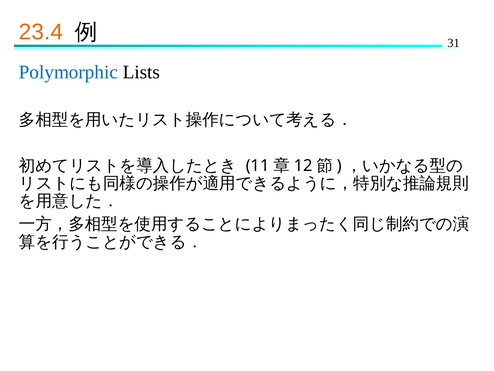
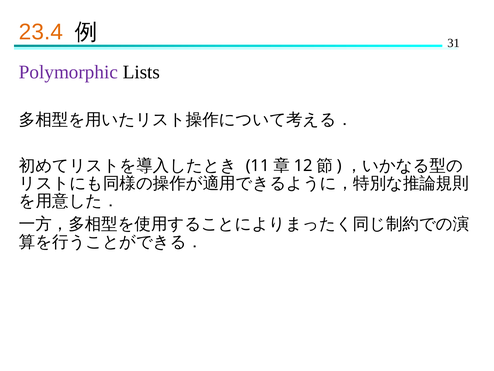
Polymorphic colour: blue -> purple (68, 72)
